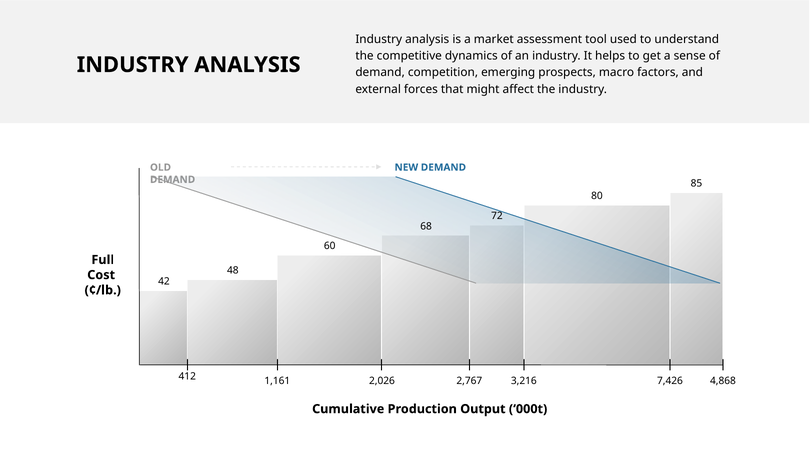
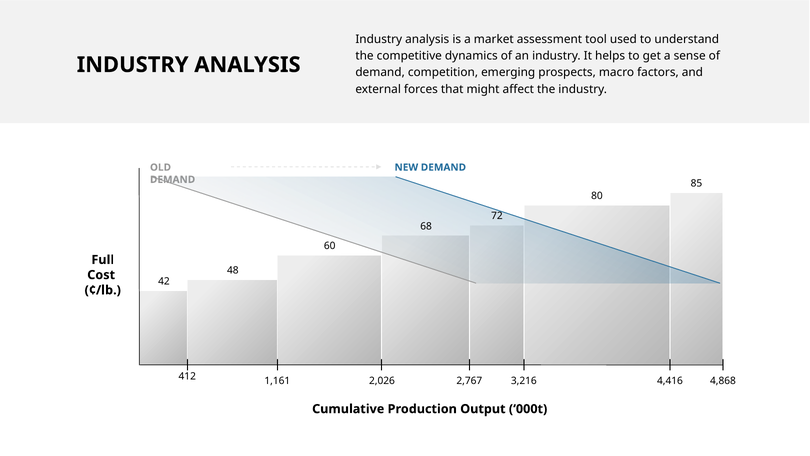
7,426: 7,426 -> 4,416 (670, 380)
